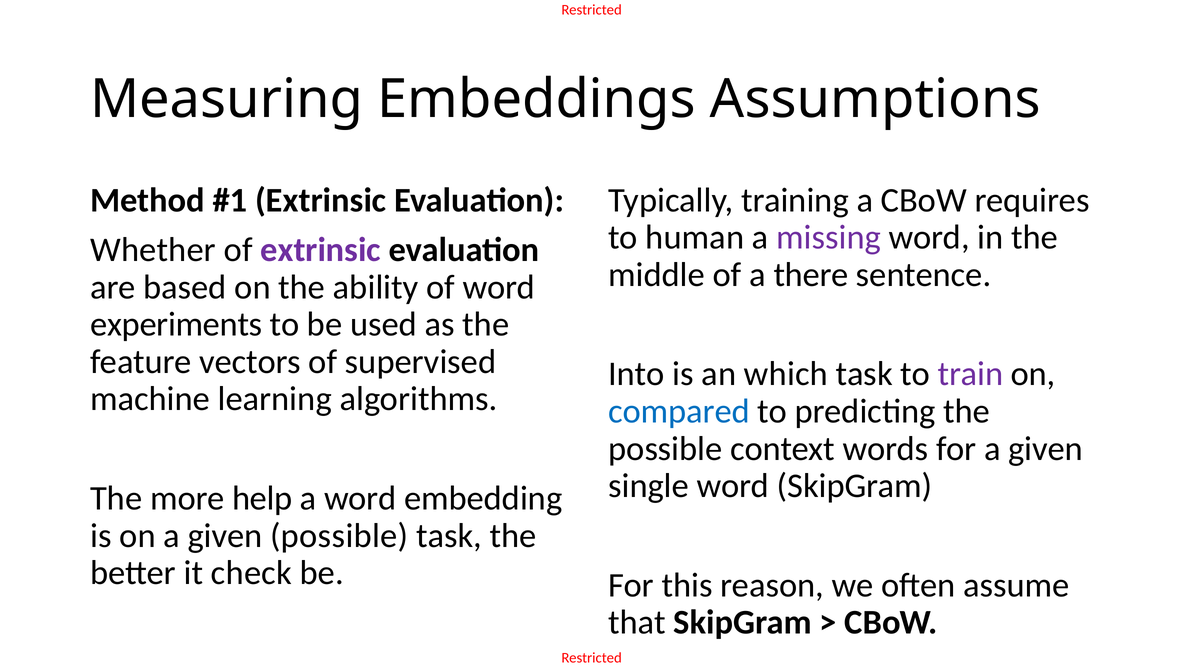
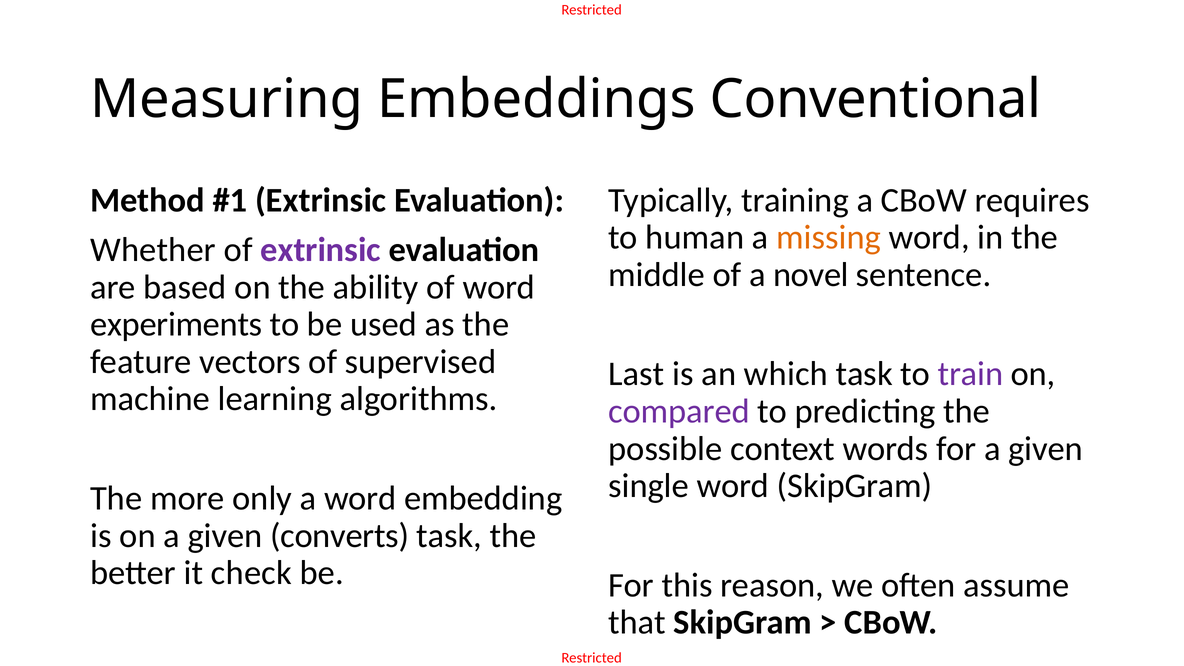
Assumptions: Assumptions -> Conventional (876, 99)
missing colour: purple -> orange (829, 237)
there: there -> novel (811, 275)
Into: Into -> Last (636, 374)
compared colour: blue -> purple (679, 411)
help: help -> only (262, 498)
given possible: possible -> converts (340, 536)
